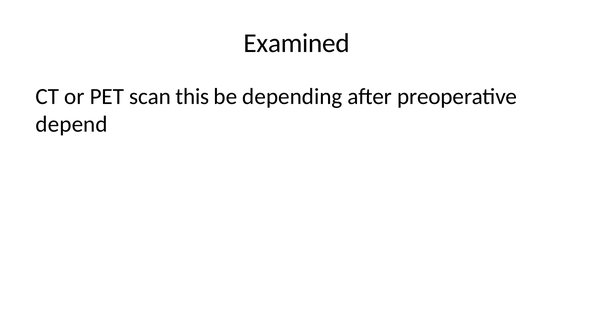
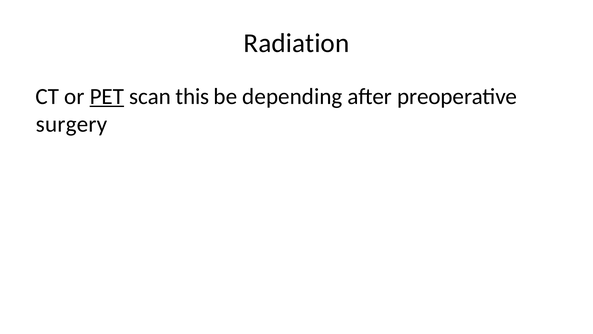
Examined: Examined -> Radiation (296, 43)
PET underline: none -> present (107, 96)
depend: depend -> surgery (72, 124)
